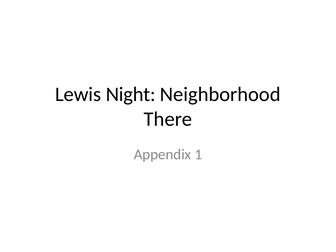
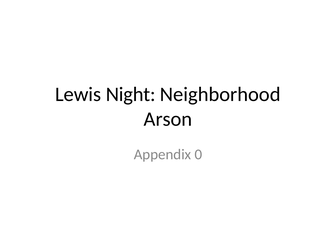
There: There -> Arson (168, 119)
1: 1 -> 0 (198, 154)
